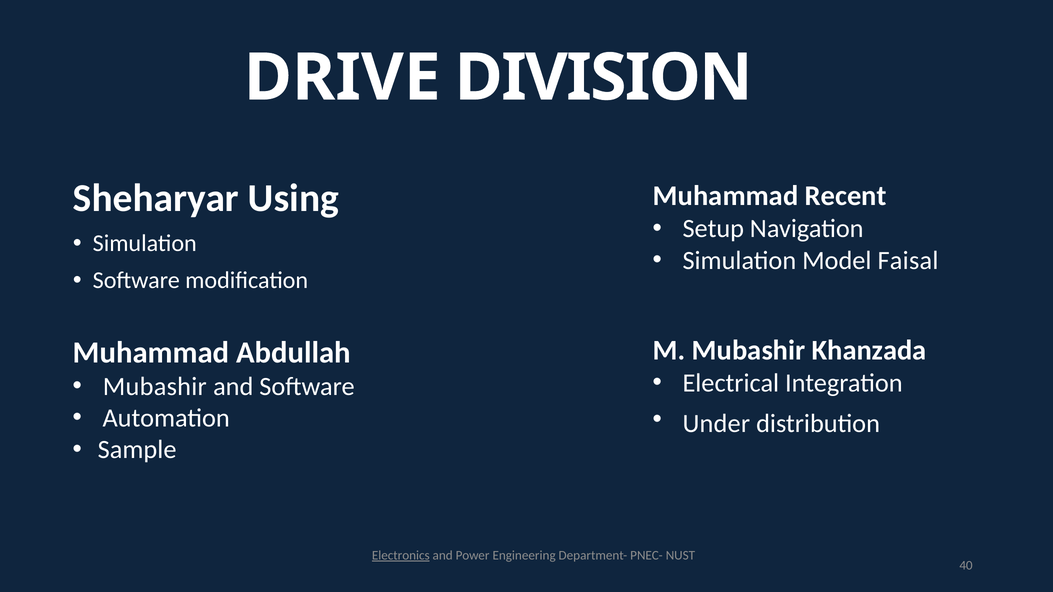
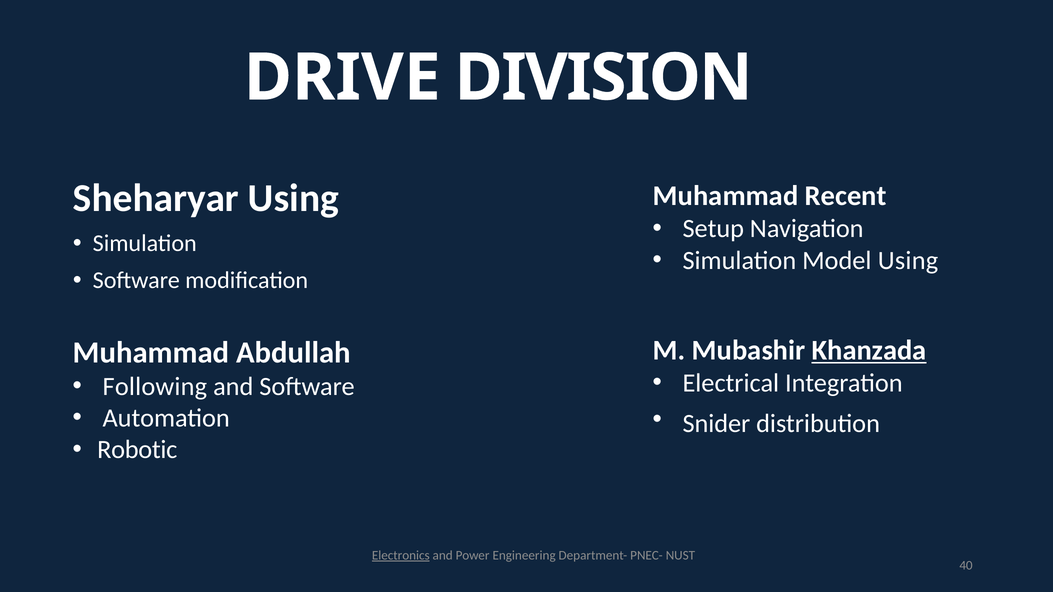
Model Faisal: Faisal -> Using (908, 261)
Khanzada underline: none -> present (869, 351)
Mubashir: Mubashir -> Following (155, 387)
Under: Under -> Snider (716, 424)
Sample: Sample -> Robotic (137, 450)
